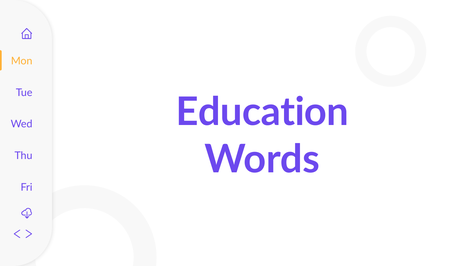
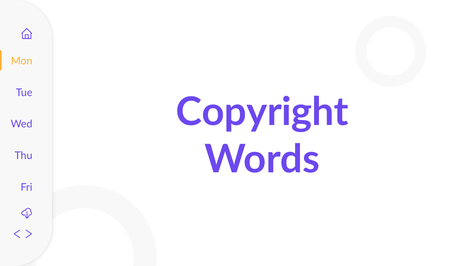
Education: Education -> Copyright (262, 112)
